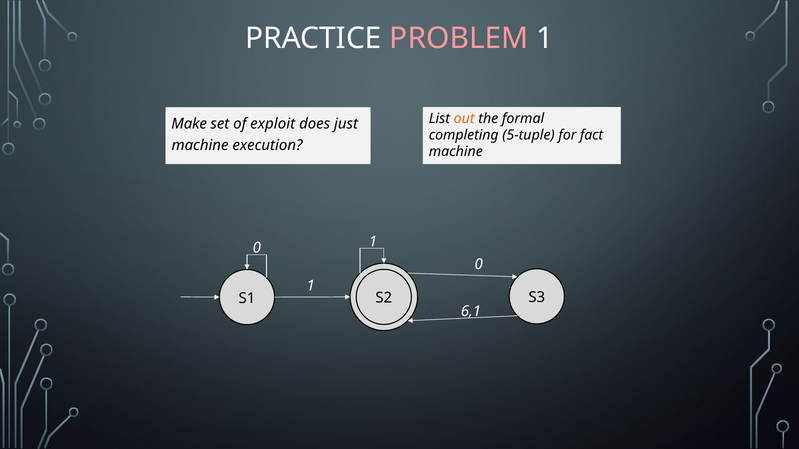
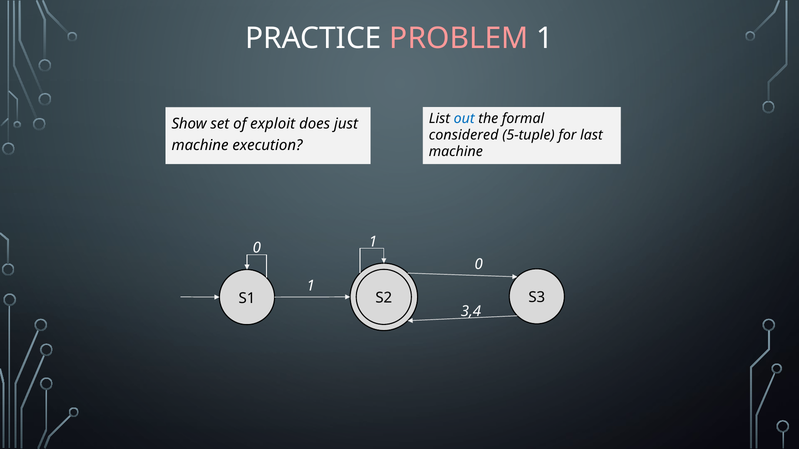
out colour: orange -> blue (464, 119)
Make: Make -> Show (189, 124)
completing: completing -> considered (464, 135)
fact: fact -> last (591, 135)
6,1: 6,1 -> 3,4 (471, 311)
